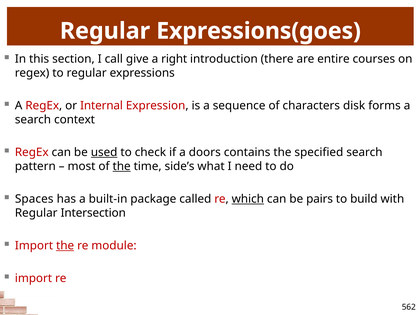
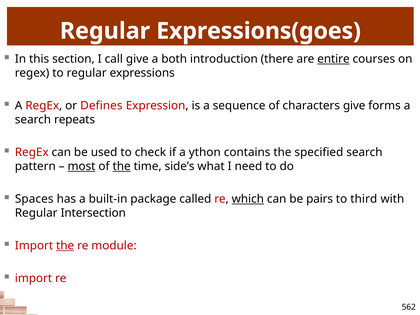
right: right -> both (174, 59)
entire underline: none -> present (333, 59)
Internal: Internal -> Defines (101, 106)
characters disk: disk -> give (354, 106)
context: context -> repeats (75, 120)
used underline: present -> none (104, 152)
doors: doors -> ython (205, 152)
most underline: none -> present (82, 166)
build: build -> third (364, 199)
